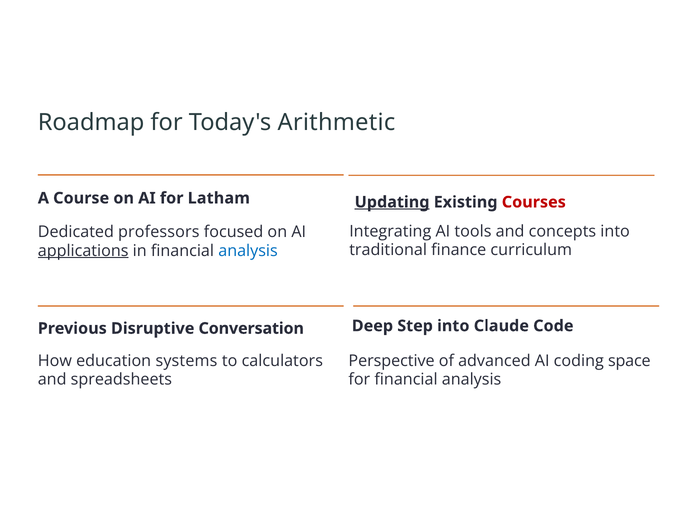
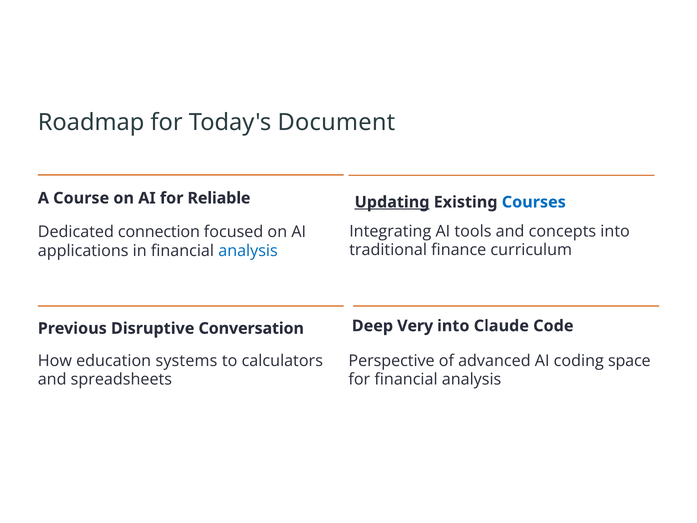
Arithmetic: Arithmetic -> Document (336, 123)
Latham: Latham -> Reliable (219, 198)
Courses colour: red -> blue (534, 202)
professors: professors -> connection (159, 232)
applications underline: present -> none (83, 251)
Step: Step -> Very (415, 326)
